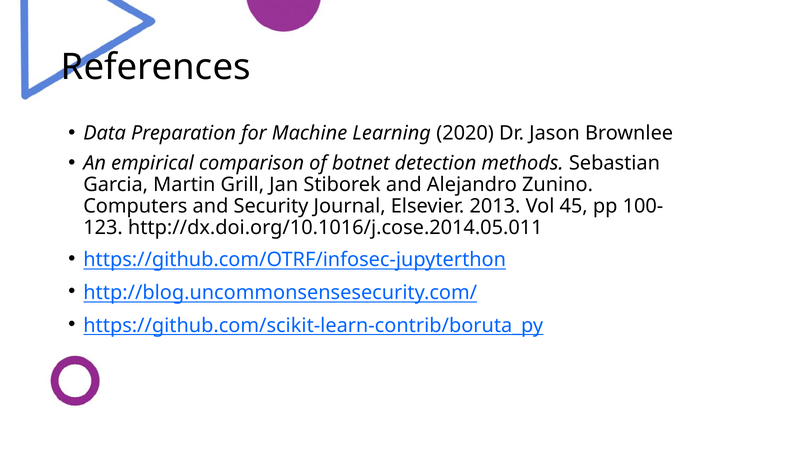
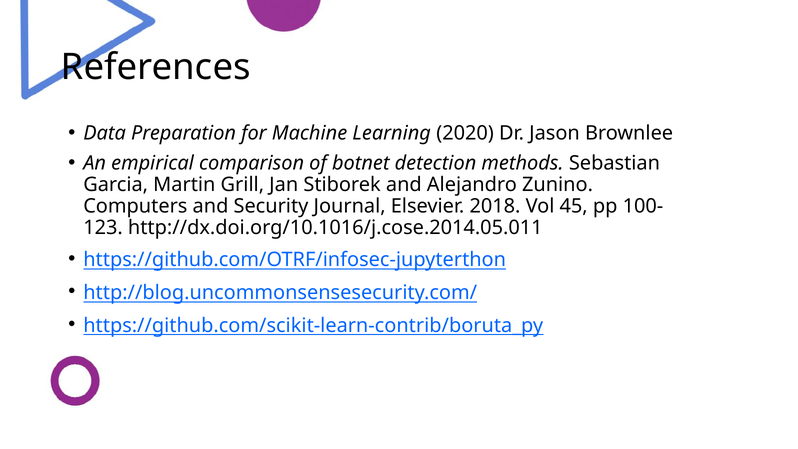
2013: 2013 -> 2018 (495, 206)
